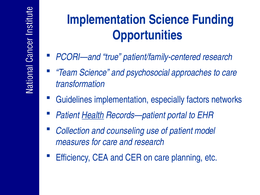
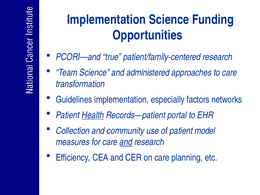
psychosocial: psychosocial -> administered (148, 73)
counseling: counseling -> community (126, 131)
and underline: none -> present (126, 142)
